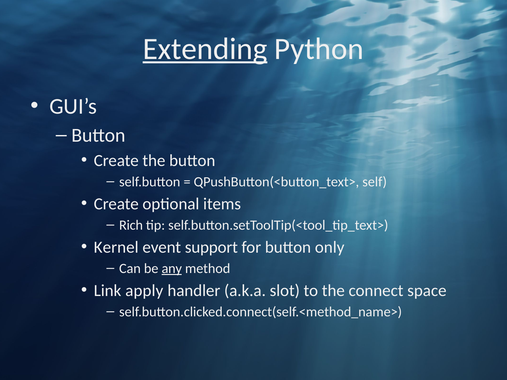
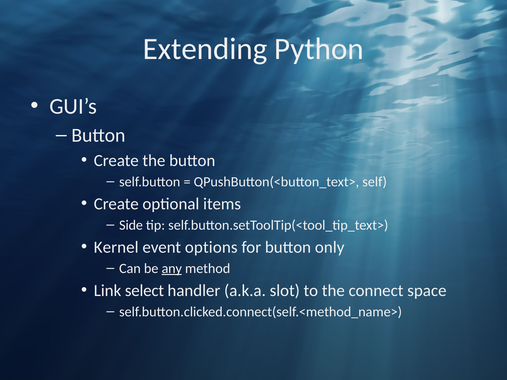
Extending underline: present -> none (205, 49)
Rich: Rich -> Side (131, 225)
support: support -> options (211, 247)
apply: apply -> select (144, 291)
